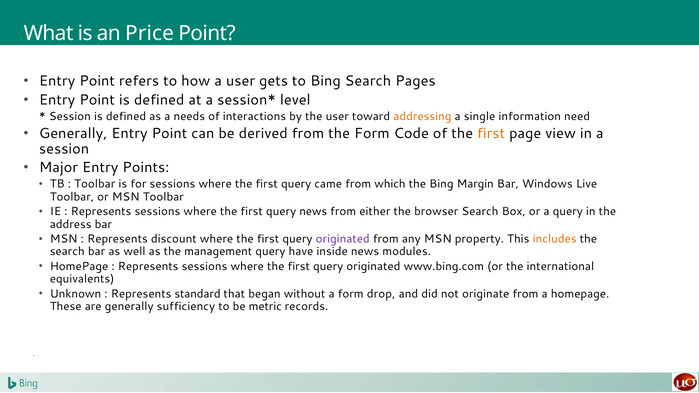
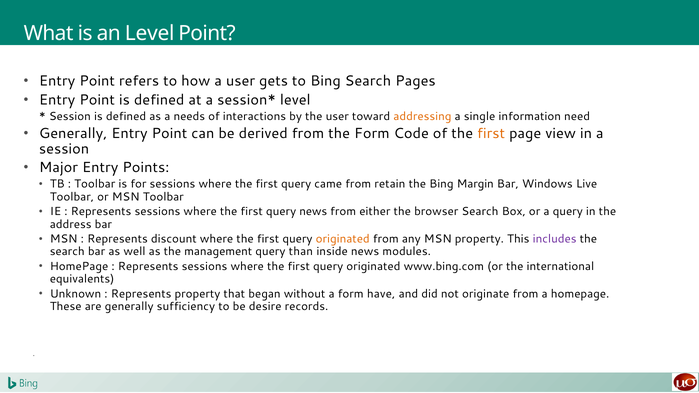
an Price: Price -> Level (150, 33)
which: which -> retain (390, 184)
originated colour: purple -> orange (343, 239)
includes colour: orange -> purple (555, 239)
have: have -> than (301, 252)
Represents standard: standard -> property (197, 294)
drop: drop -> have (381, 294)
metric: metric -> desire (265, 307)
